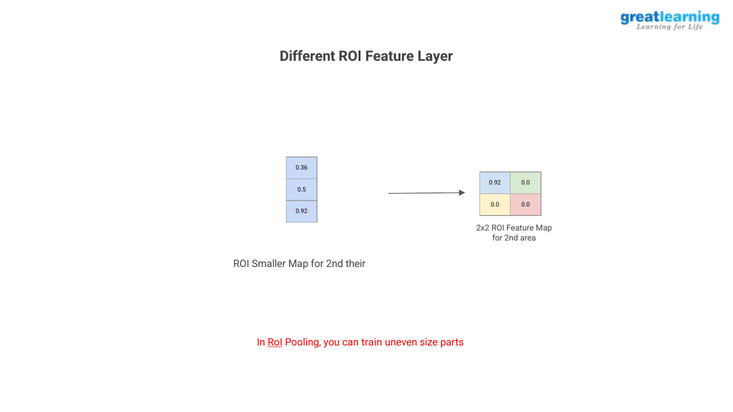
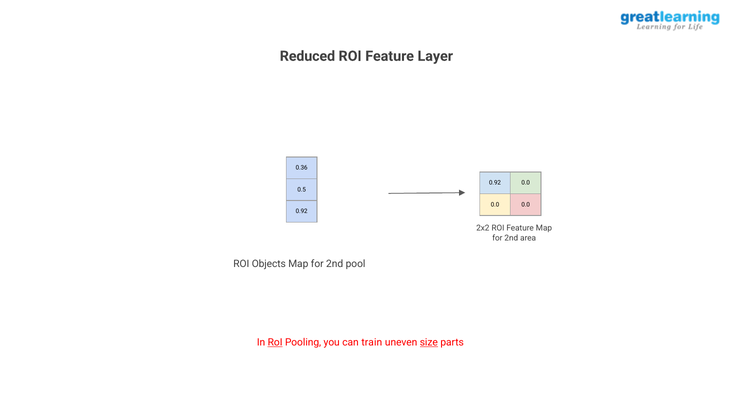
Different: Different -> Reduced (307, 56)
Smaller: Smaller -> Objects (269, 264)
their: their -> pool (356, 264)
size underline: none -> present (429, 343)
